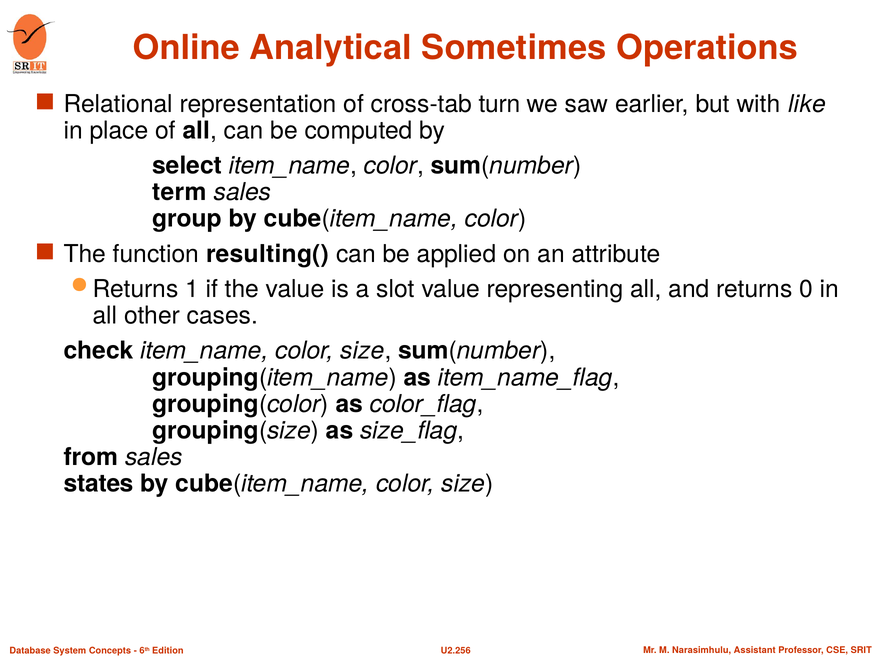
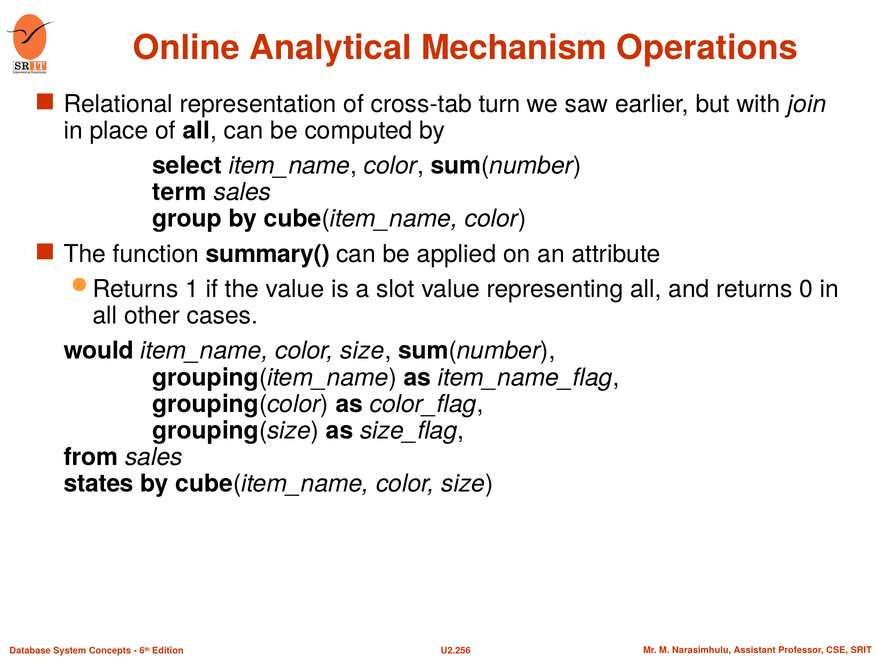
Sometimes: Sometimes -> Mechanism (514, 48)
like: like -> join (807, 104)
resulting(: resulting( -> summary( (268, 254)
check: check -> would (99, 351)
